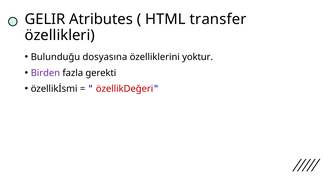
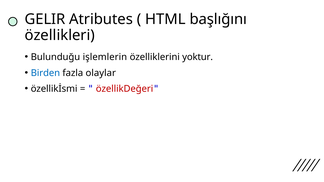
transfer: transfer -> başlığını (218, 19)
dosyasına: dosyasına -> işlemlerin (105, 57)
Birden colour: purple -> blue (45, 73)
gerekti: gerekti -> olaylar (101, 73)
